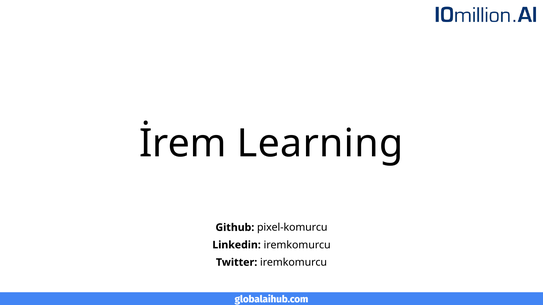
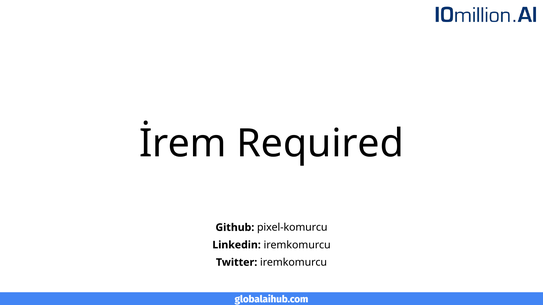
Learning: Learning -> Required (320, 144)
